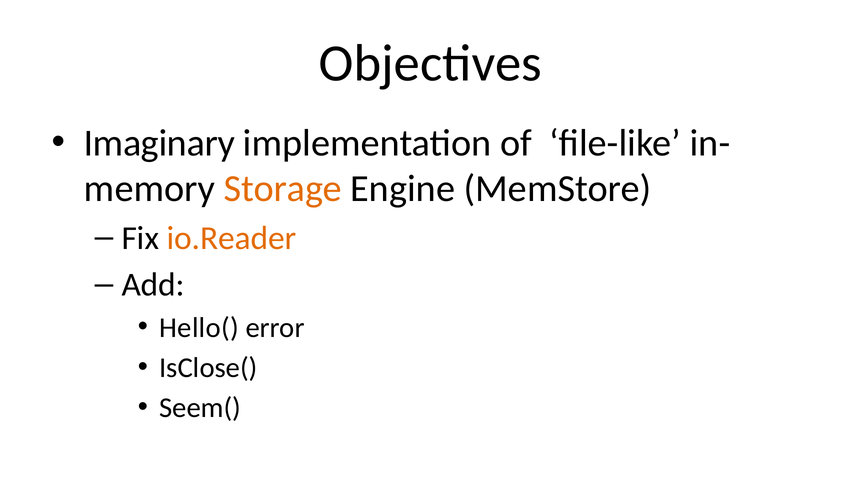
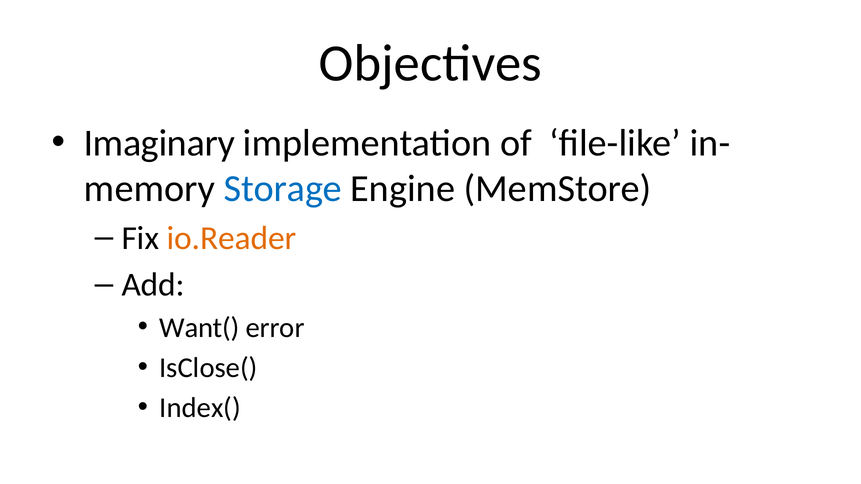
Storage colour: orange -> blue (283, 189)
Hello(: Hello( -> Want( (199, 328)
Seem(: Seem( -> Index( (200, 408)
